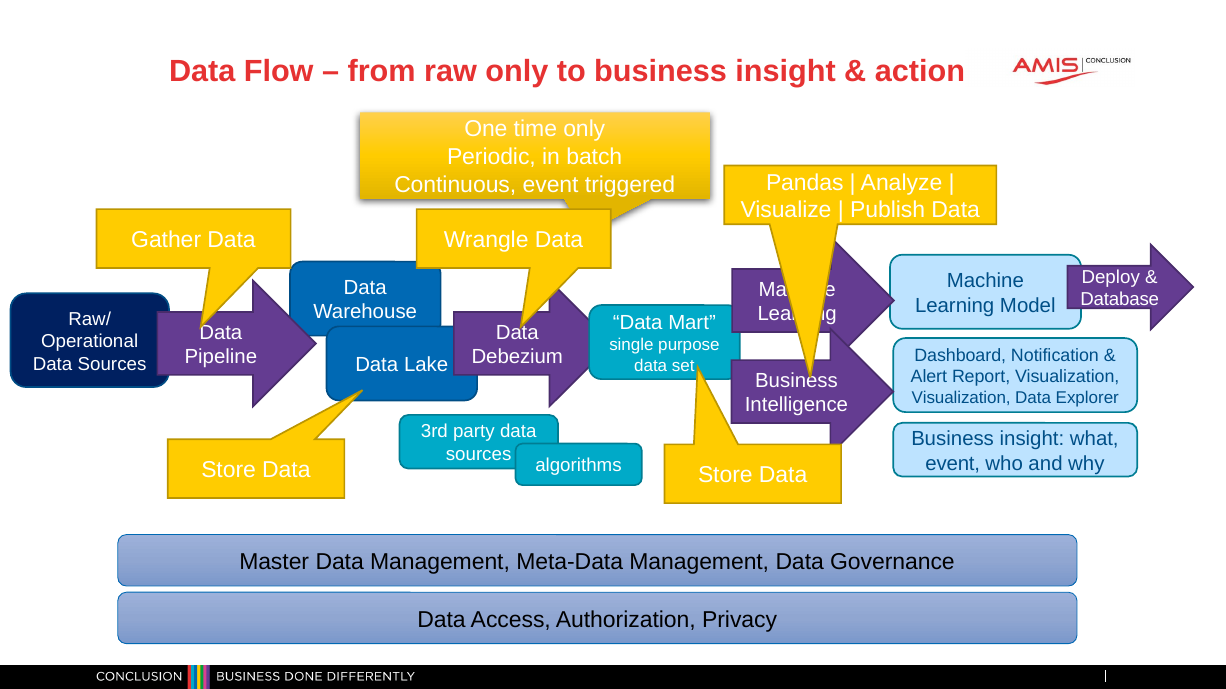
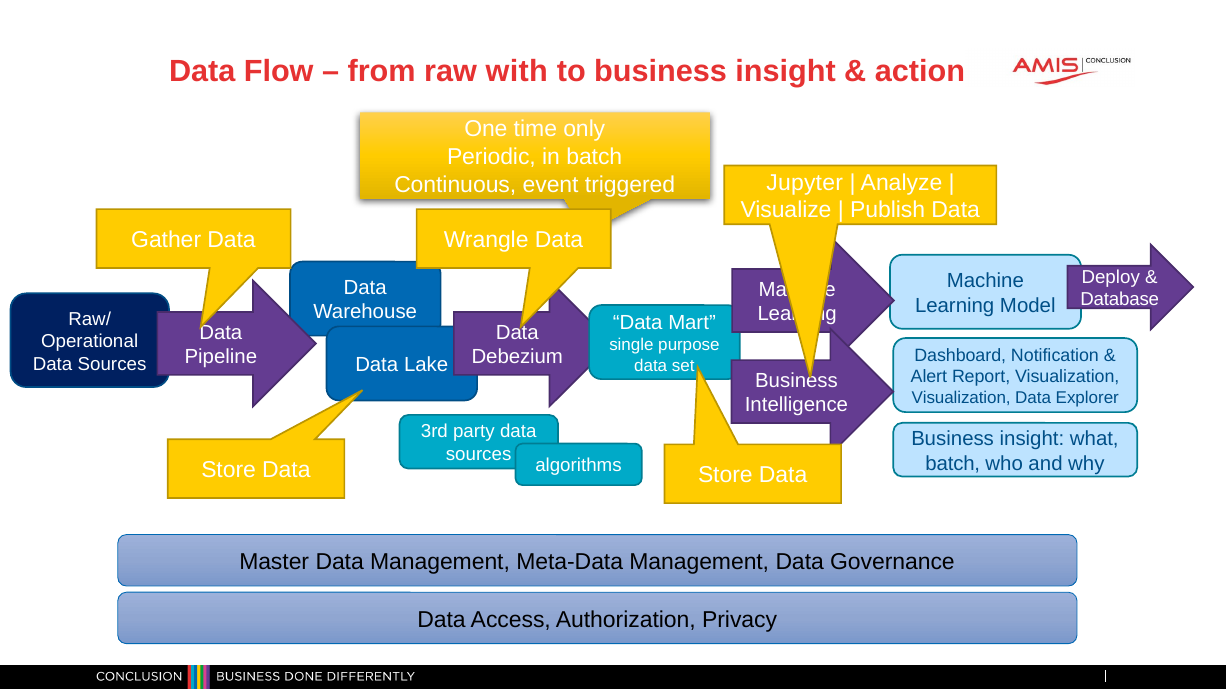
raw only: only -> with (517, 72)
Pandas: Pandas -> Jupyter (805, 183)
event: event -> batch (953, 464)
